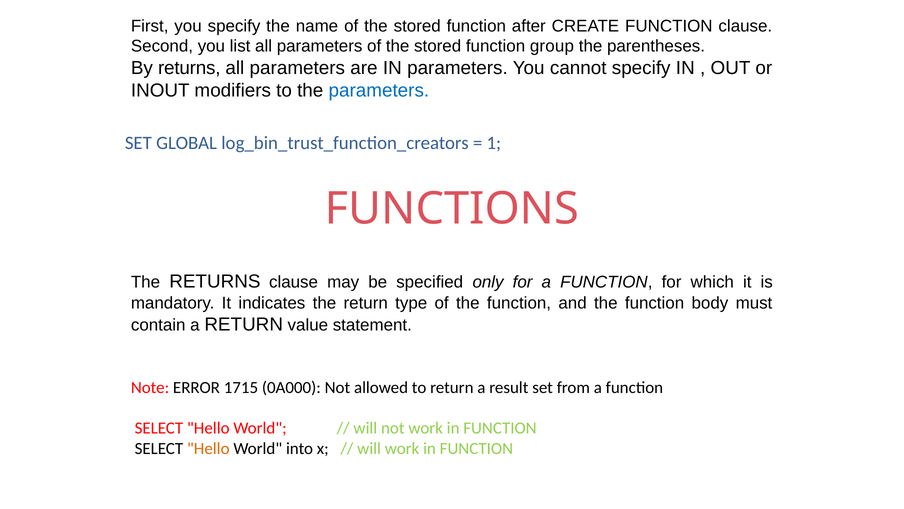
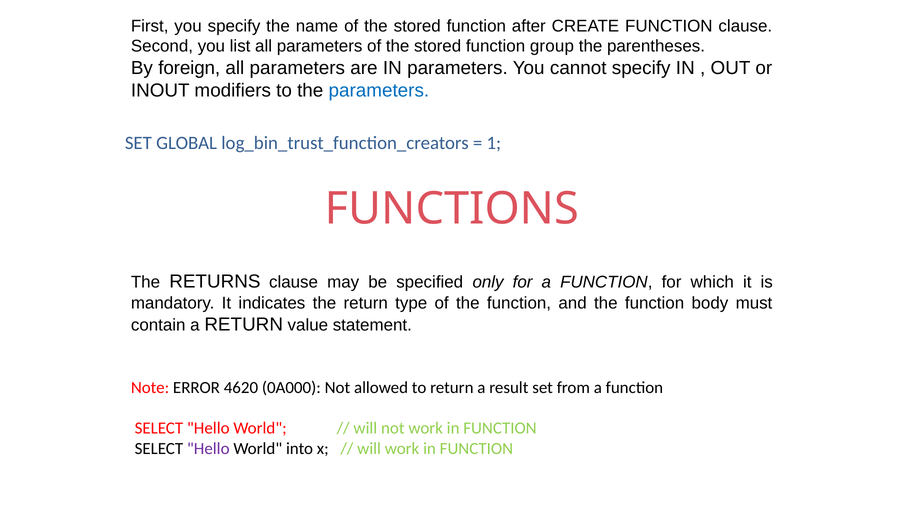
By returns: returns -> foreign (189, 68)
1715: 1715 -> 4620 (241, 387)
Hello colour: orange -> purple (208, 448)
